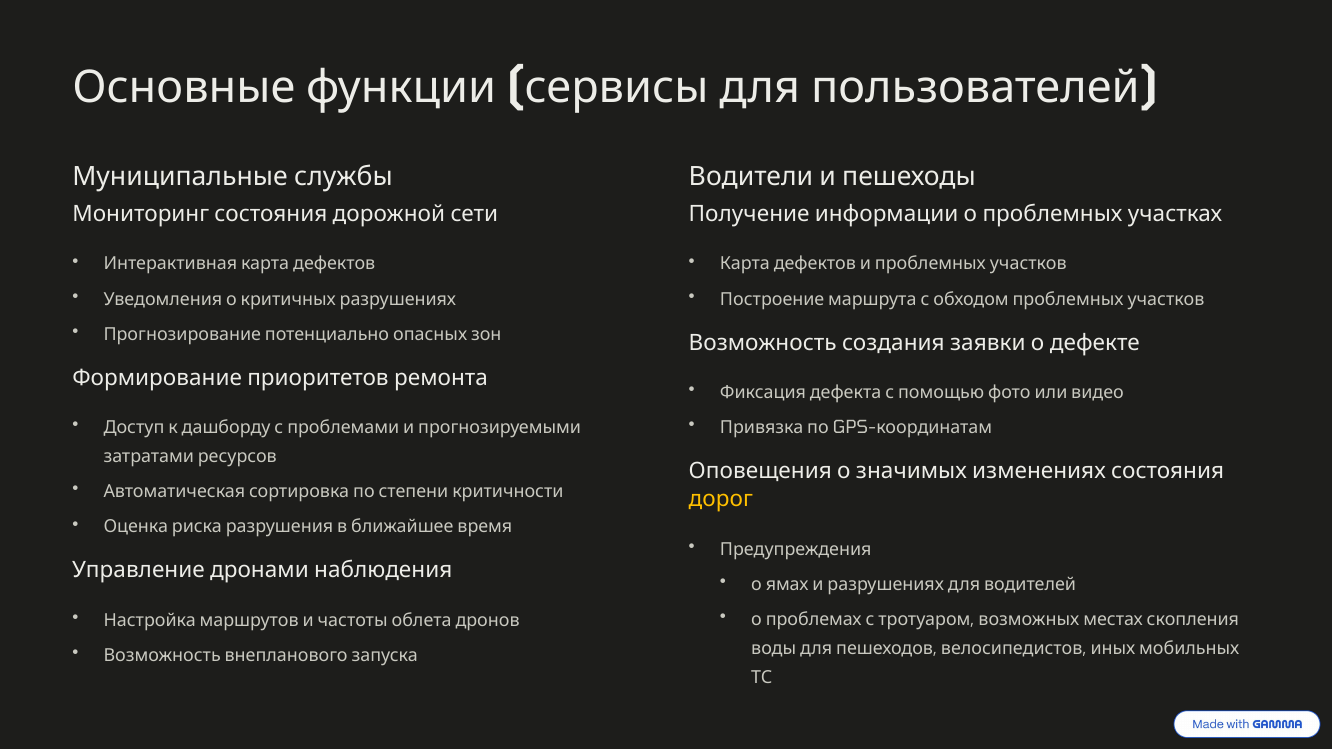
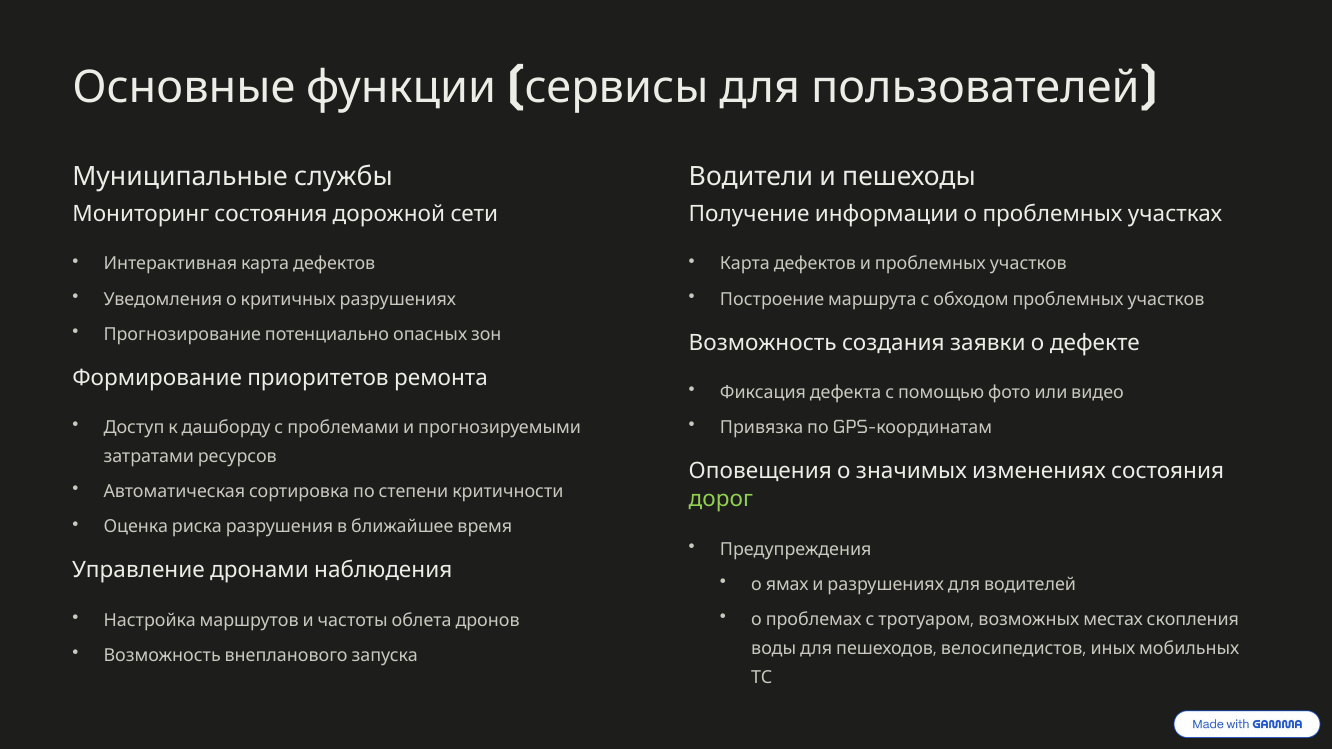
дорог colour: yellow -> light green (721, 499)
